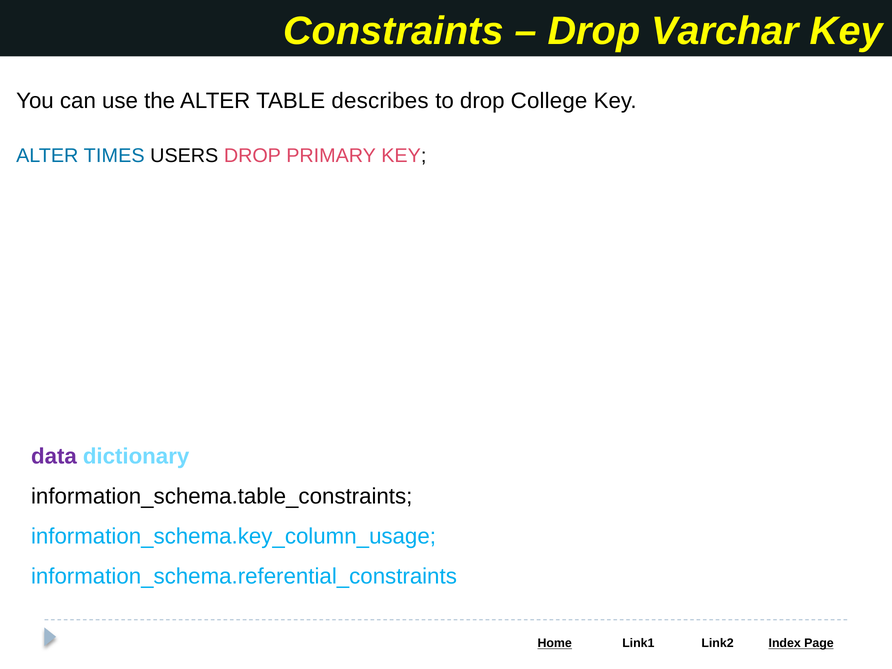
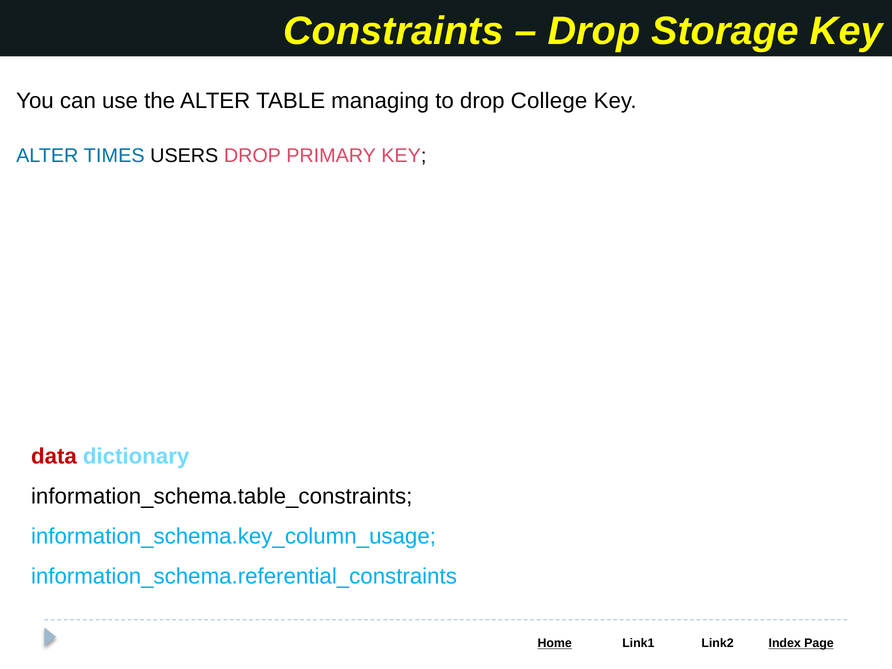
Varchar: Varchar -> Storage (725, 31)
describes: describes -> managing (380, 101)
data colour: purple -> red (54, 456)
